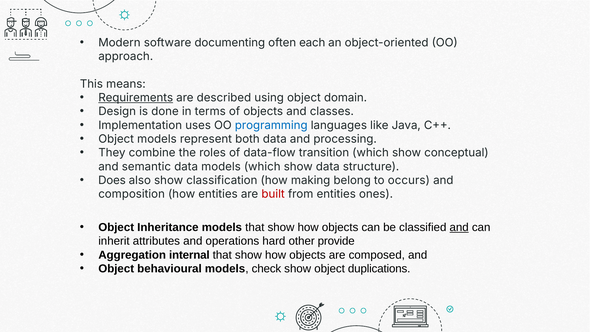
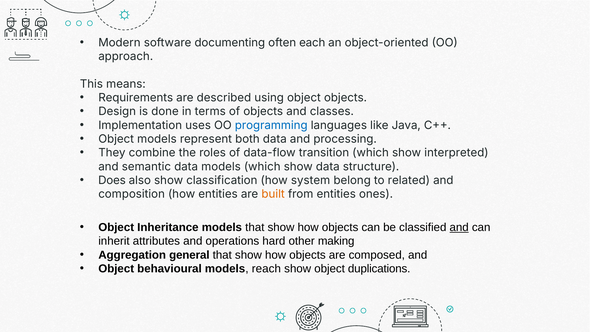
Requirements underline: present -> none (136, 98)
object domain: domain -> objects (345, 98)
conceptual: conceptual -> interpreted (456, 153)
making: making -> system (311, 180)
occurs: occurs -> related (409, 180)
built colour: red -> orange (273, 194)
provide: provide -> making (336, 241)
internal: internal -> general (189, 255)
check: check -> reach (266, 269)
